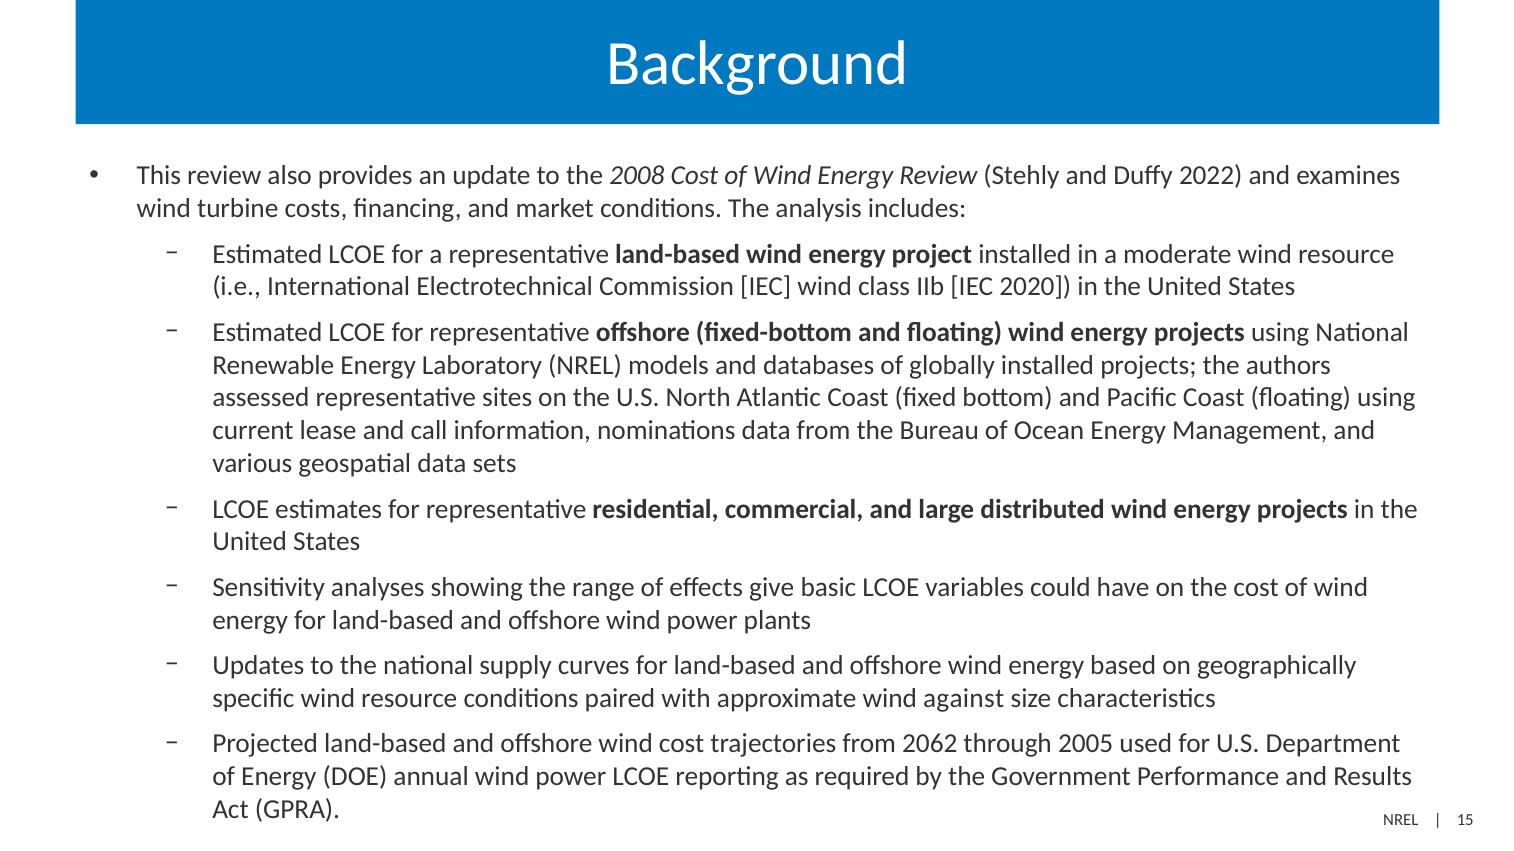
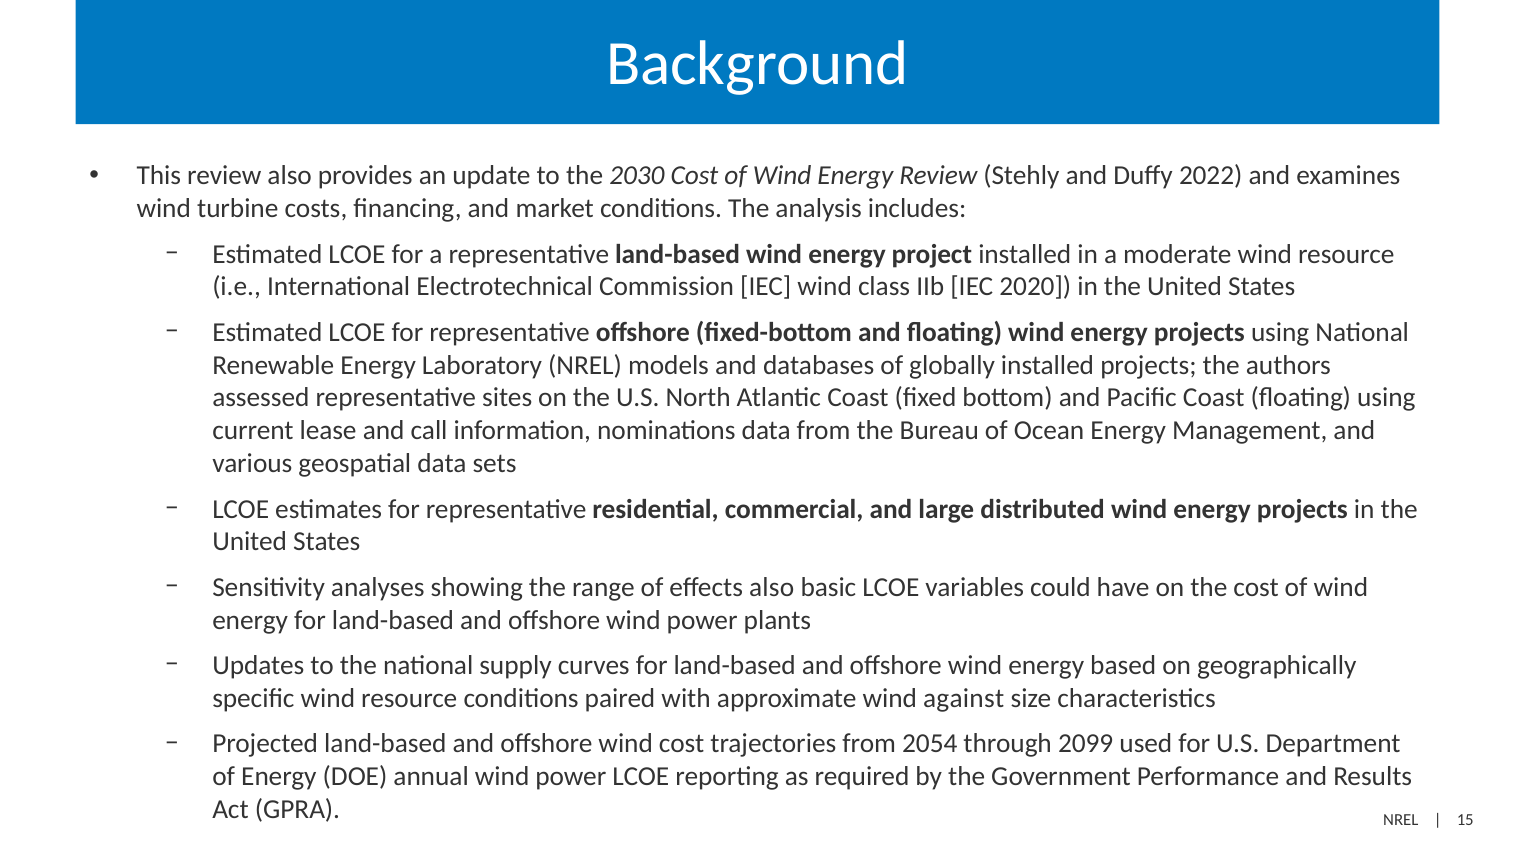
2008: 2008 -> 2030 (637, 176)
effects give: give -> also (772, 588)
2062: 2062 -> 2054 (930, 744)
2005: 2005 -> 2099 (1086, 744)
